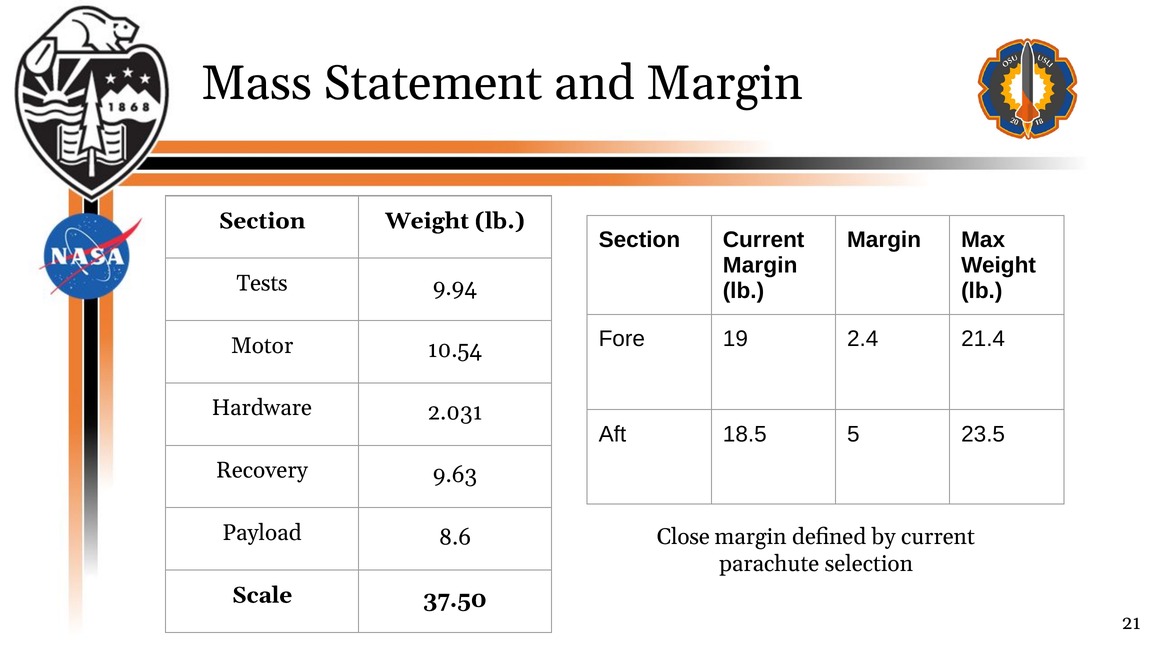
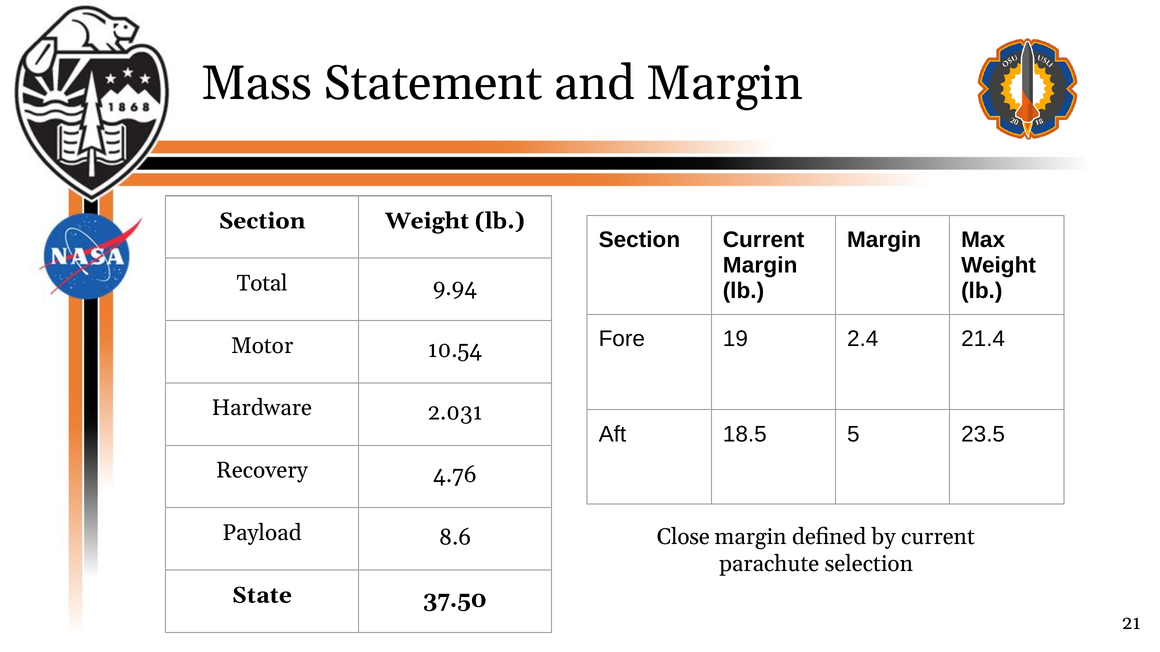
Tests: Tests -> Total (262, 284)
9.63: 9.63 -> 4.76 (455, 475)
Scale: Scale -> State (262, 596)
